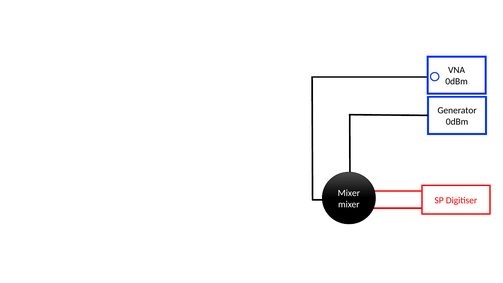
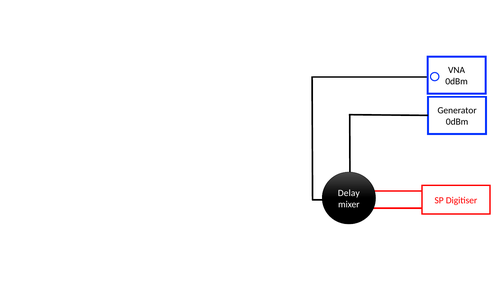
Mixer: Mixer -> Delay (349, 193)
